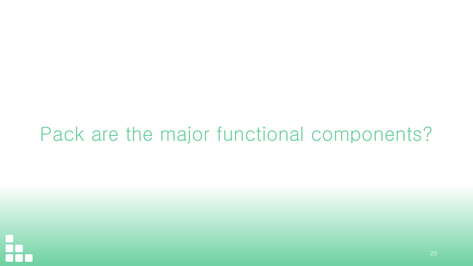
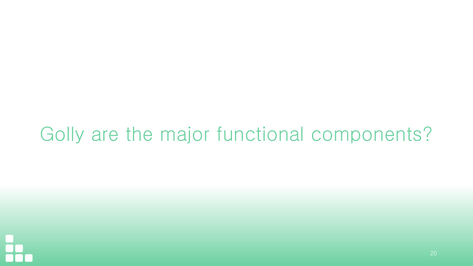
Pack: Pack -> Golly (62, 135)
